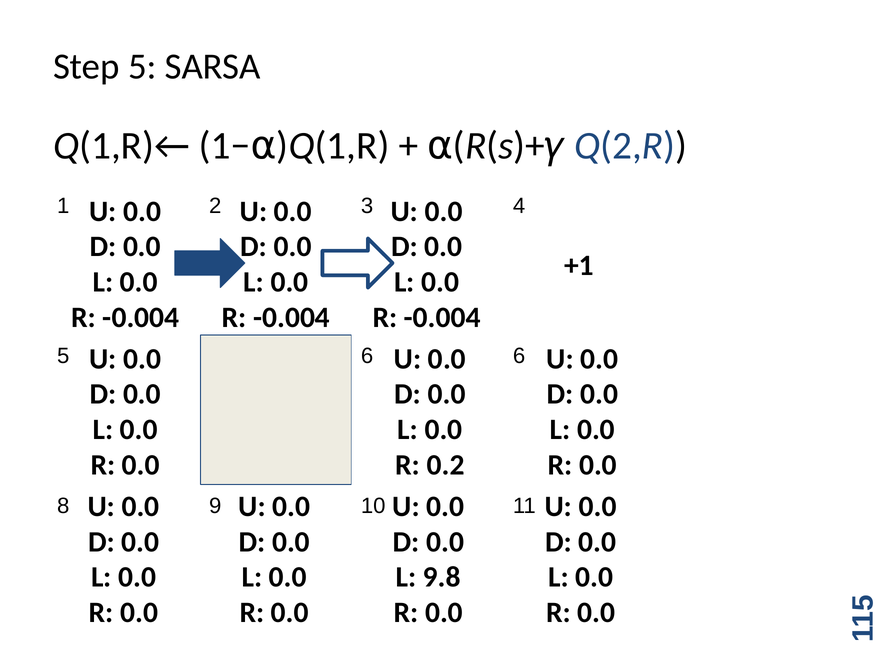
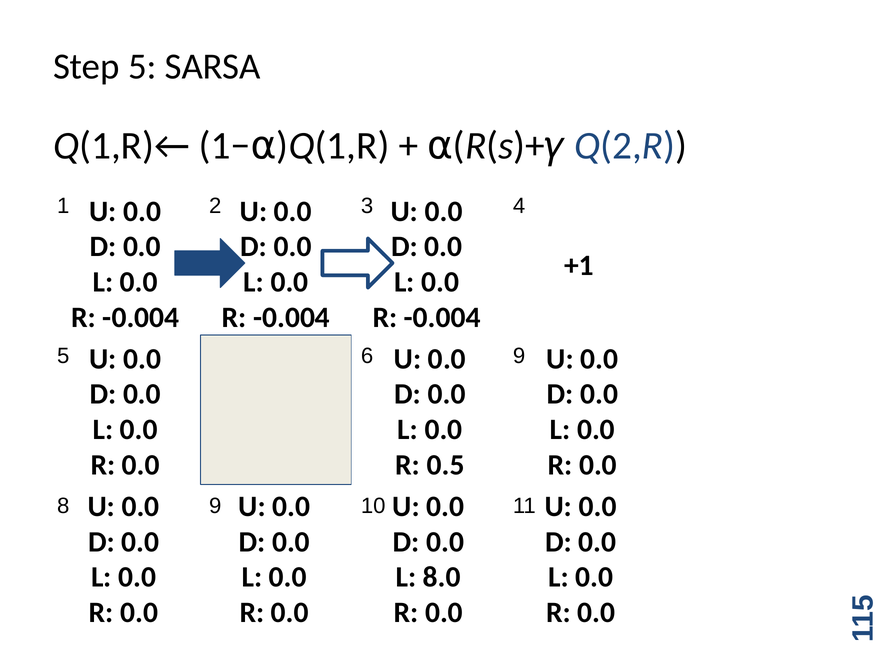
6 6: 6 -> 9 (519, 356)
0.2: 0.2 -> 0.5 (446, 465)
9.8: 9.8 -> 8.0 (442, 578)
